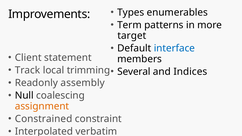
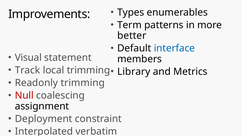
target: target -> better (132, 36)
Client: Client -> Visual (28, 58)
Several: Several -> Library (134, 72)
Indices: Indices -> Metrics (190, 72)
Readonly assembly: assembly -> trimming (83, 83)
Null colour: black -> red (24, 96)
assignment colour: orange -> black (42, 106)
Constrained: Constrained -> Deployment (44, 119)
